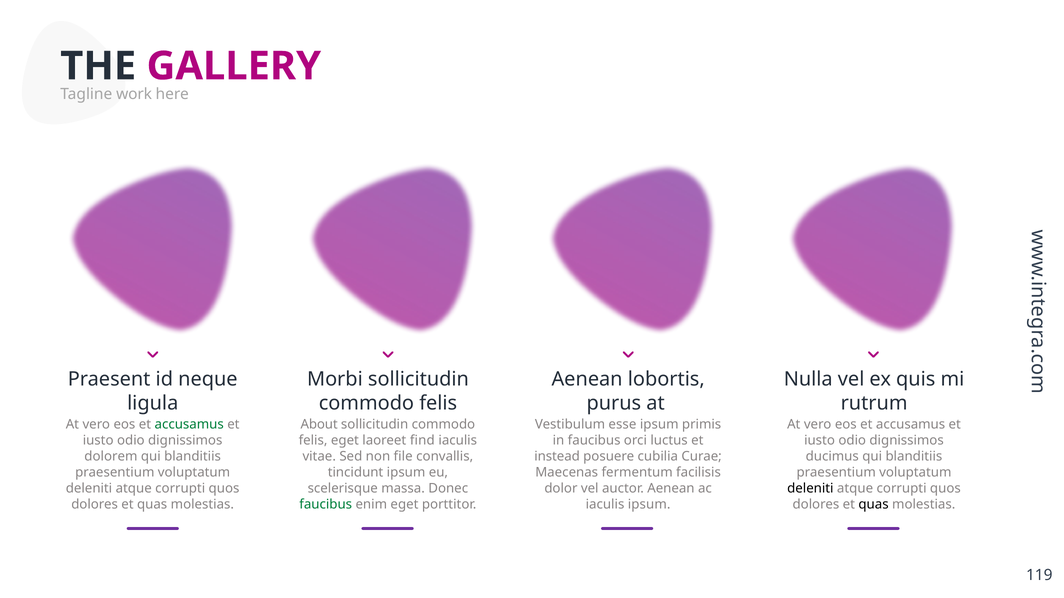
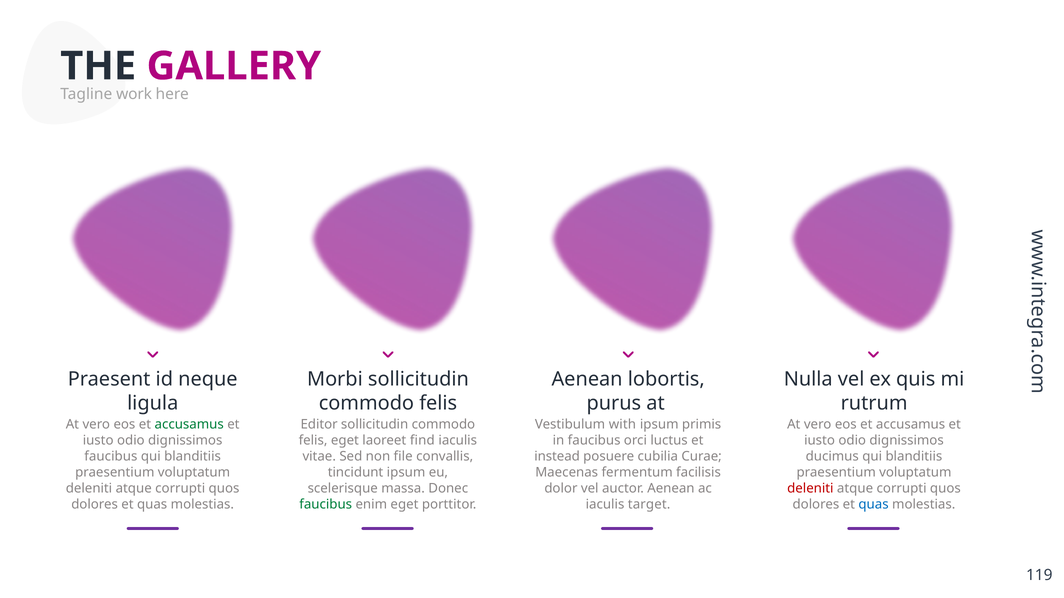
About: About -> Editor (319, 425)
esse: esse -> with (622, 425)
dolorem: dolorem -> faucibus (111, 457)
deleniti colour: black -> red (810, 489)
iaculis ipsum: ipsum -> target (649, 505)
quas colour: black -> blue (874, 505)
